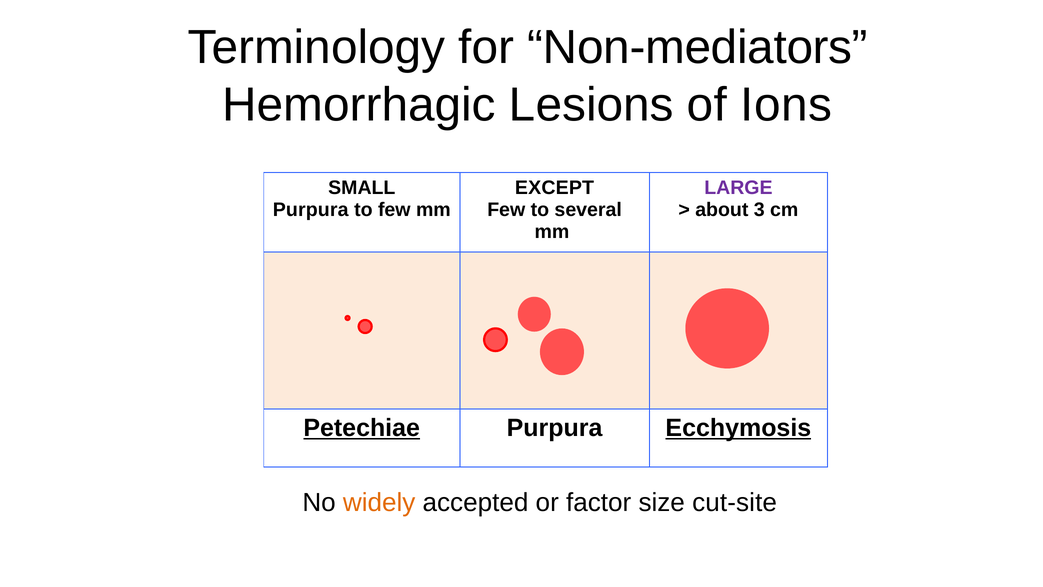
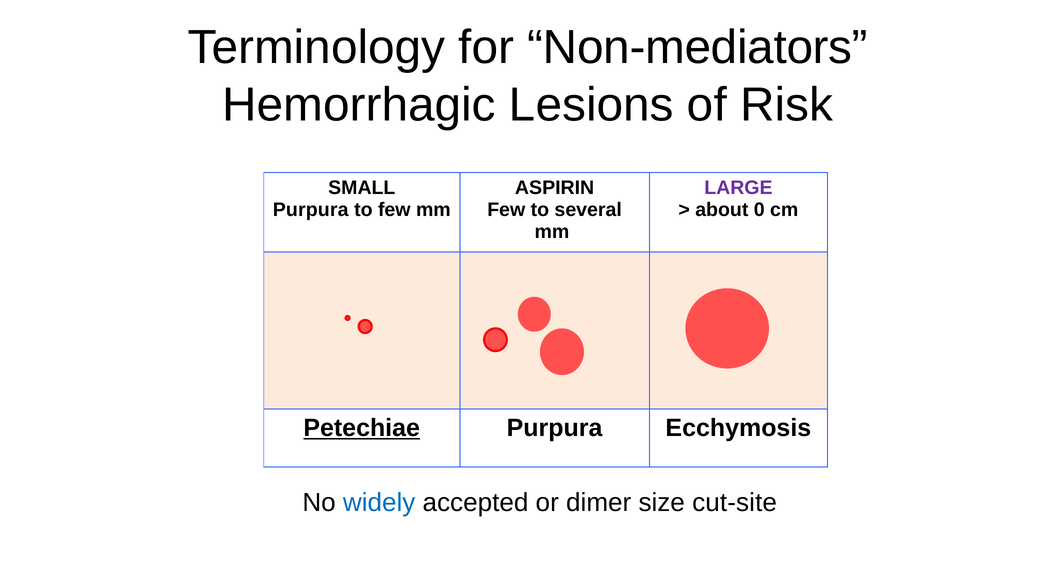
Ions: Ions -> Risk (787, 105)
EXCEPT: EXCEPT -> ASPIRIN (555, 188)
3: 3 -> 0 (759, 210)
Ecchymosis underline: present -> none (738, 428)
widely colour: orange -> blue (379, 502)
factor: factor -> dimer (599, 502)
